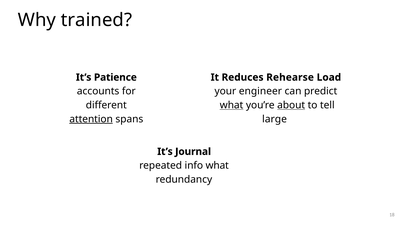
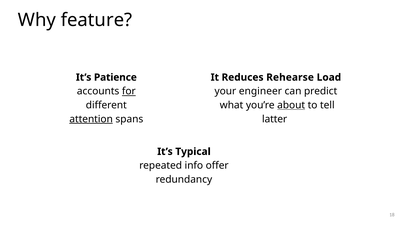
trained: trained -> feature (96, 20)
for underline: none -> present (129, 91)
what underline: present -> none (232, 105)
large: large -> latter (275, 119)
Journal: Journal -> Typical (193, 152)
info what: what -> offer (217, 166)
